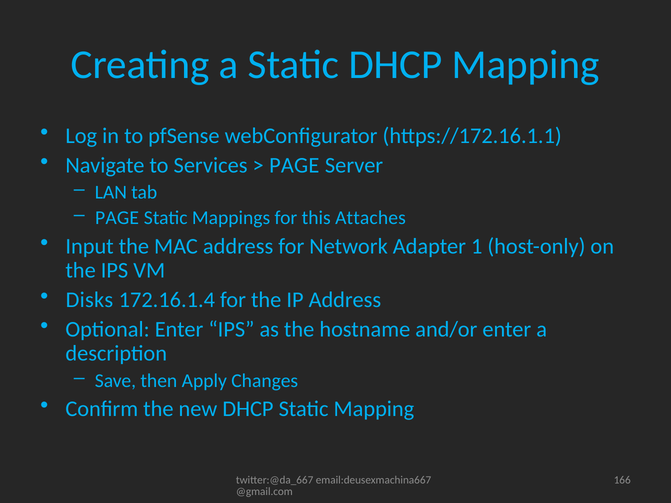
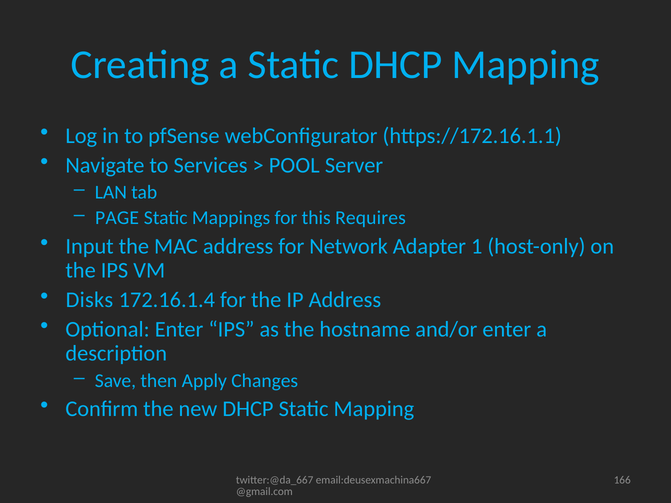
PAGE: PAGE -> POOL (294, 165)
Attaches: Attaches -> Requires (370, 218)
